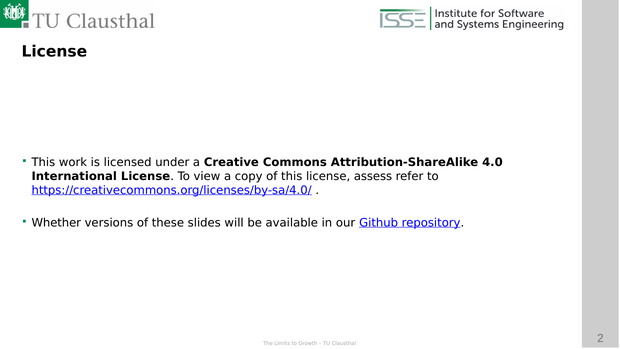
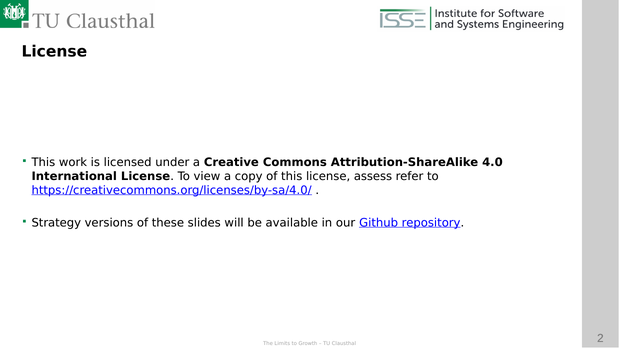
Whether: Whether -> Strategy (56, 223)
